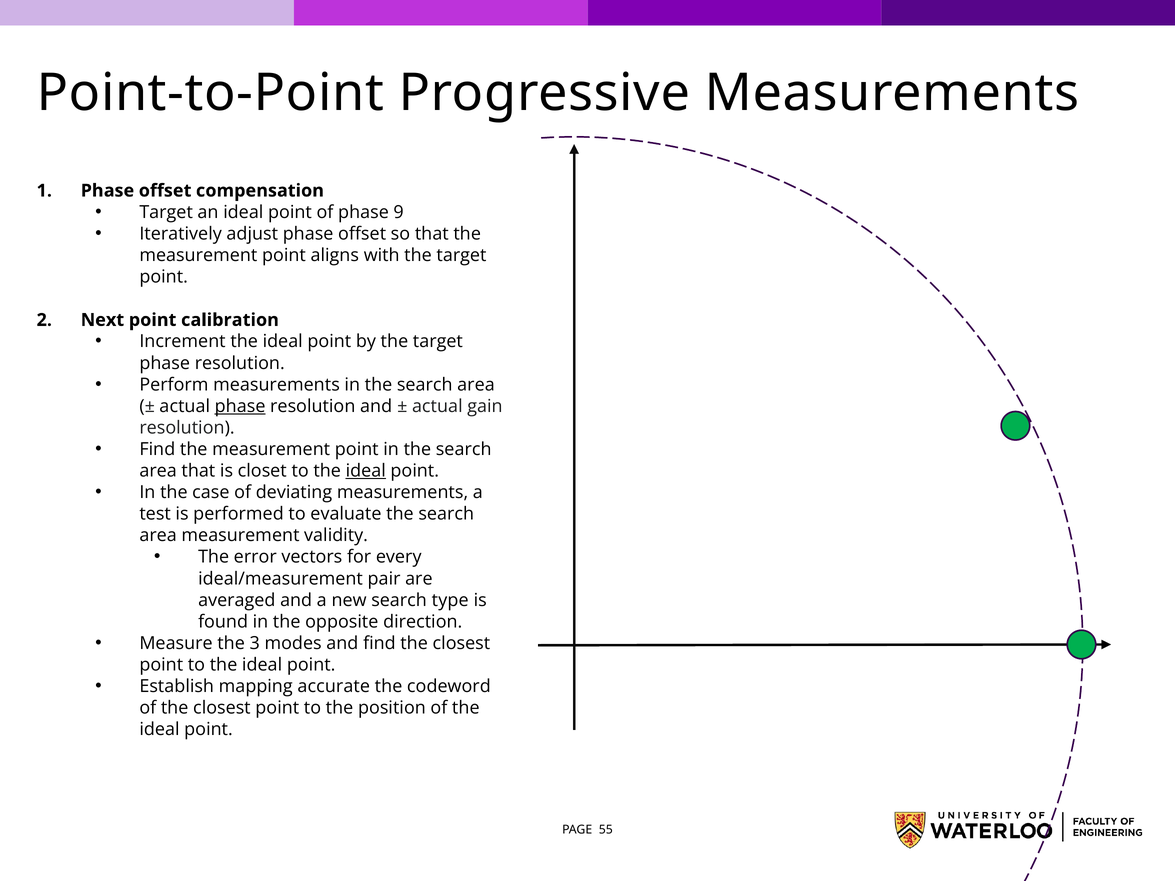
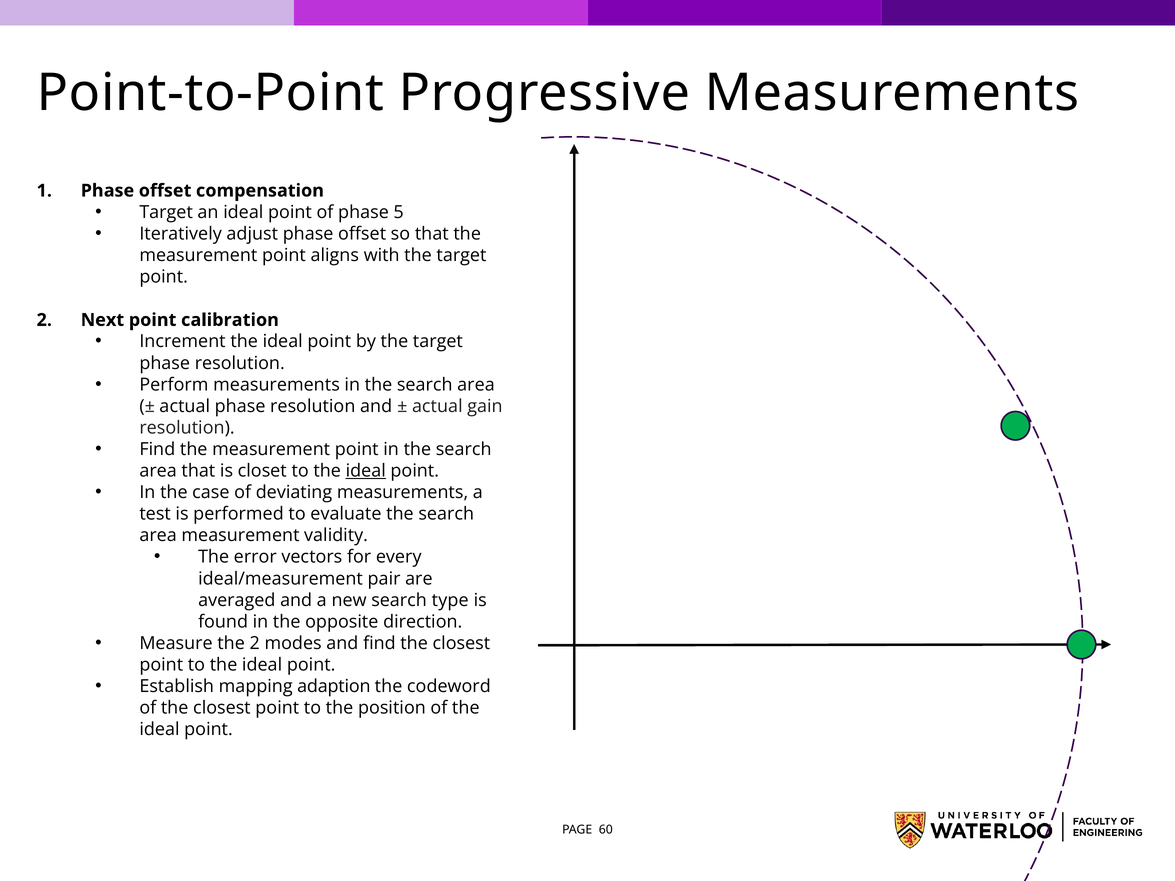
9: 9 -> 5 (399, 212)
phase underline: present -> none (240, 406)
the 3: 3 -> 2 (255, 643)
accurate: accurate -> adaption (334, 687)
55: 55 -> 60 (606, 830)
